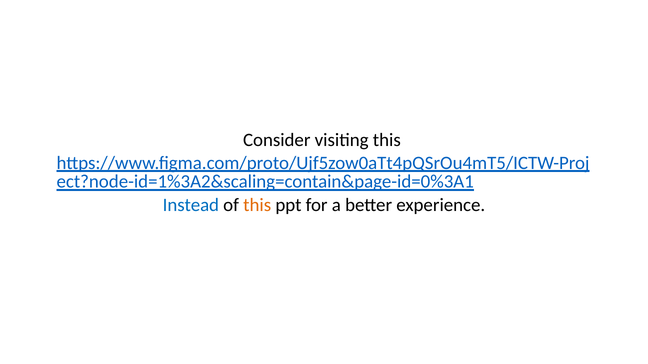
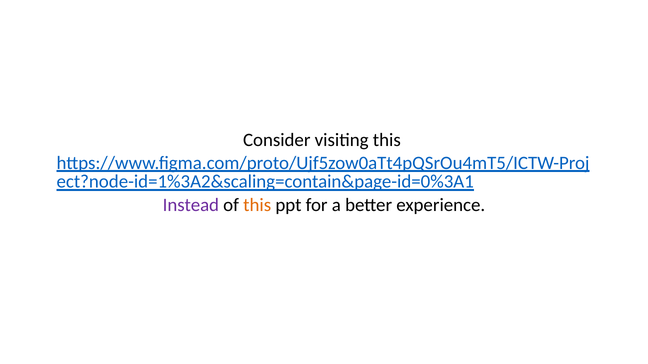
Instead colour: blue -> purple (191, 205)
